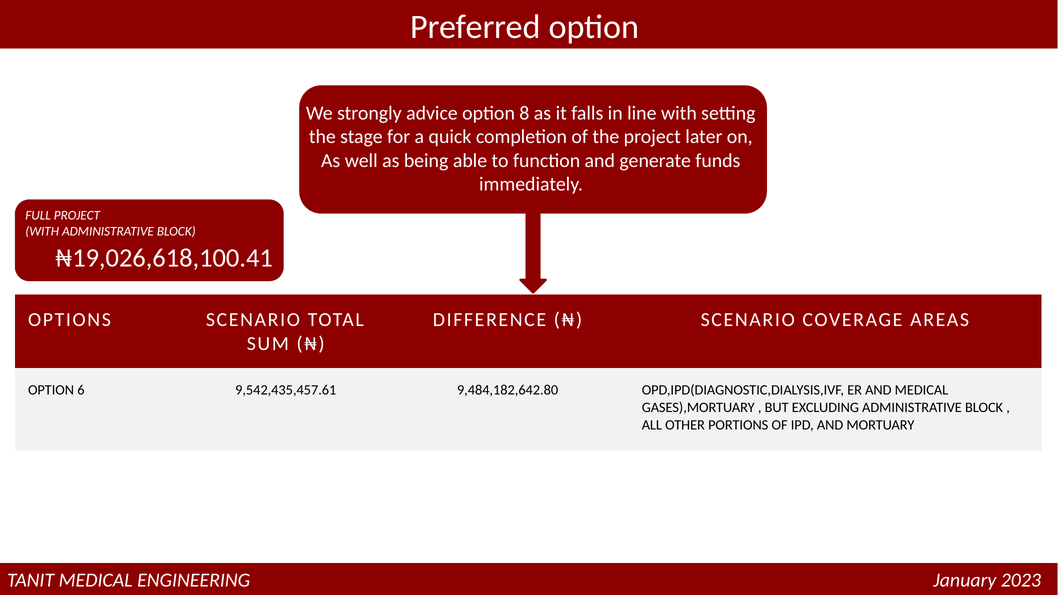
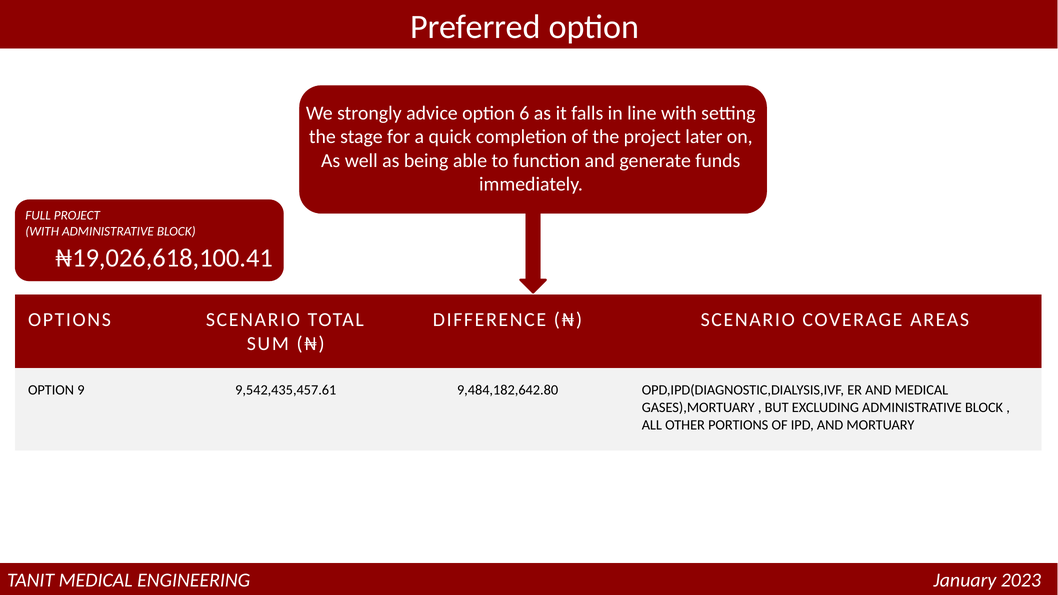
8: 8 -> 6 (524, 113)
6: 6 -> 9 (81, 390)
